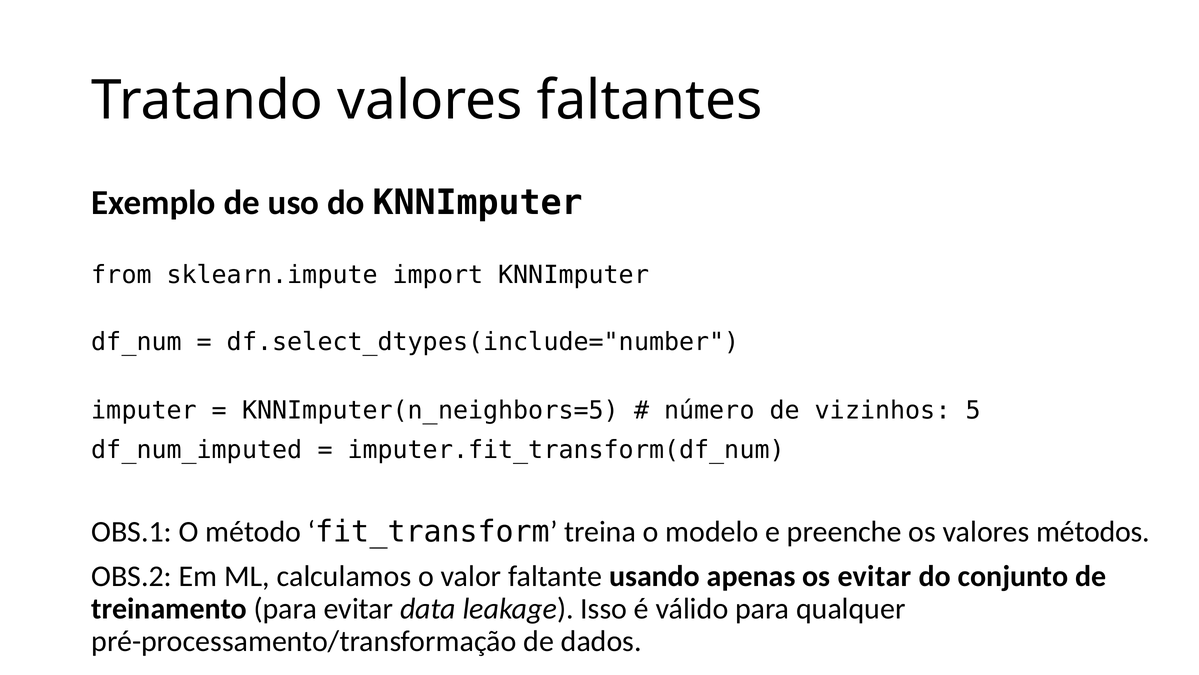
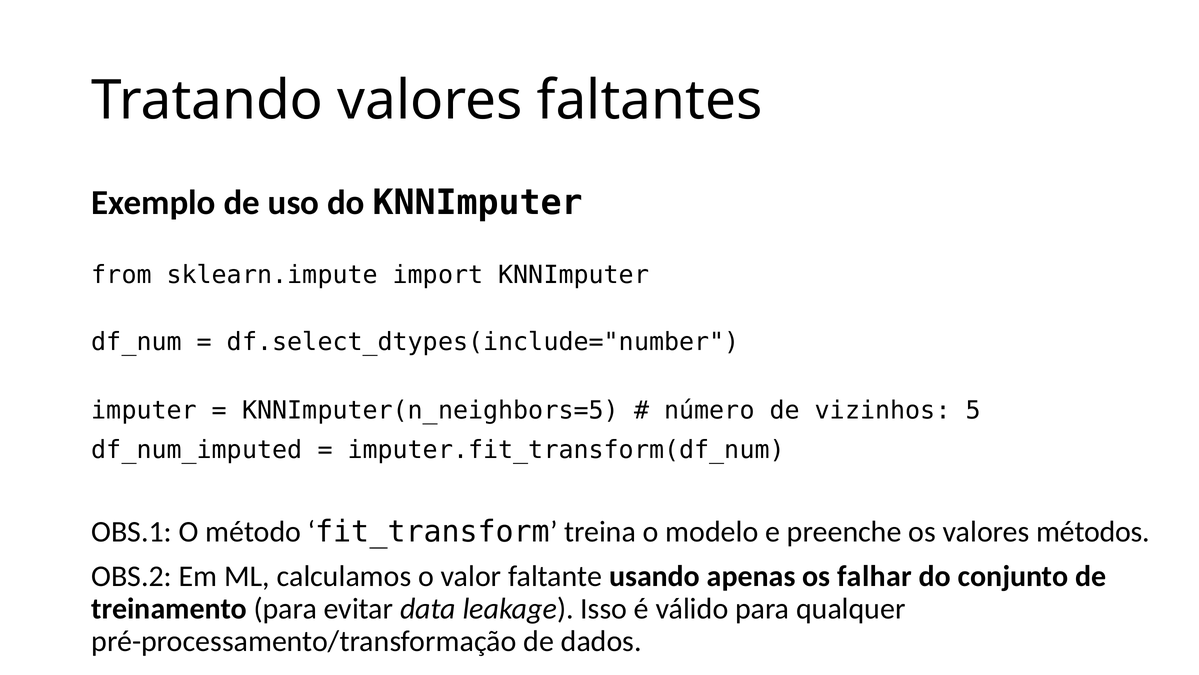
os evitar: evitar -> falhar (875, 576)
